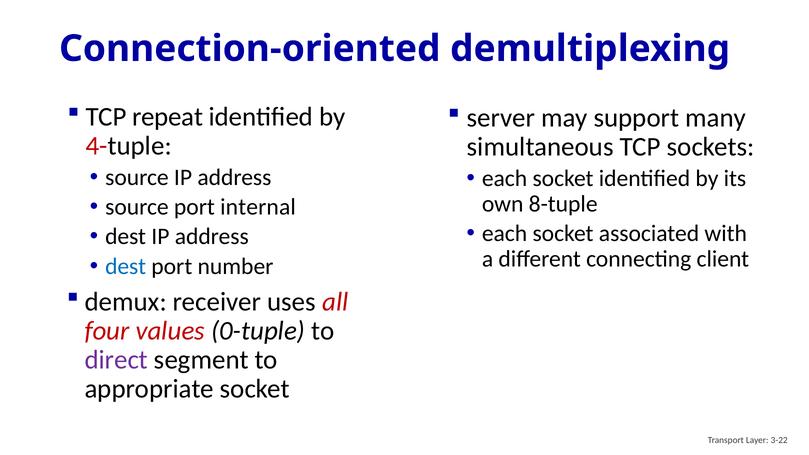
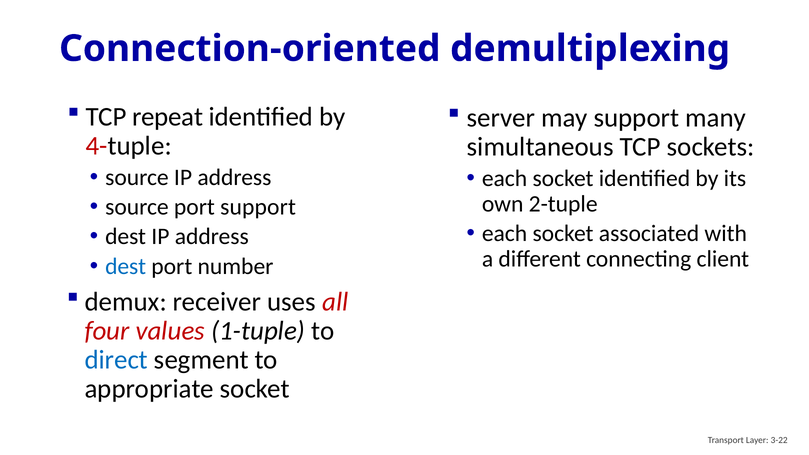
8-tuple: 8-tuple -> 2-tuple (563, 204)
port internal: internal -> support (258, 207)
0-tuple: 0-tuple -> 1-tuple (258, 331)
direct colour: purple -> blue (116, 360)
